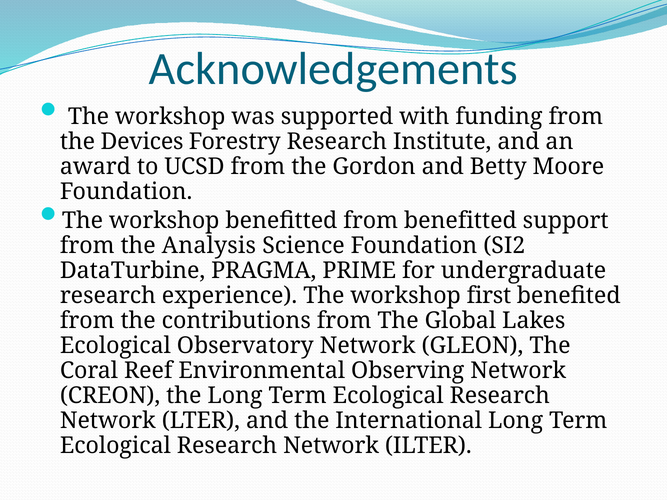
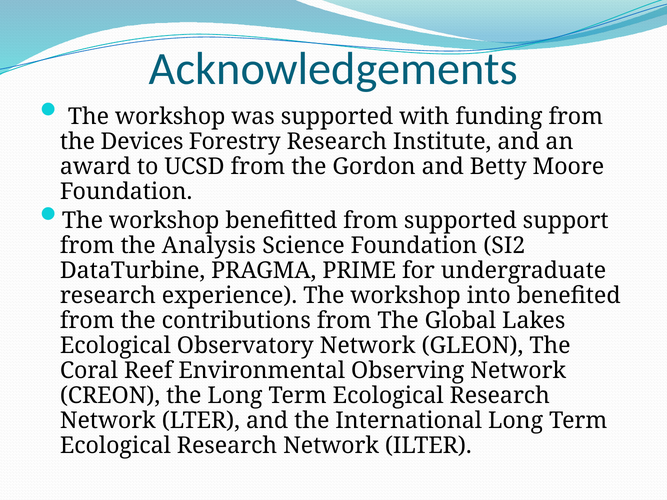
from benefitted: benefitted -> supported (460, 221)
first: first -> into (489, 296)
